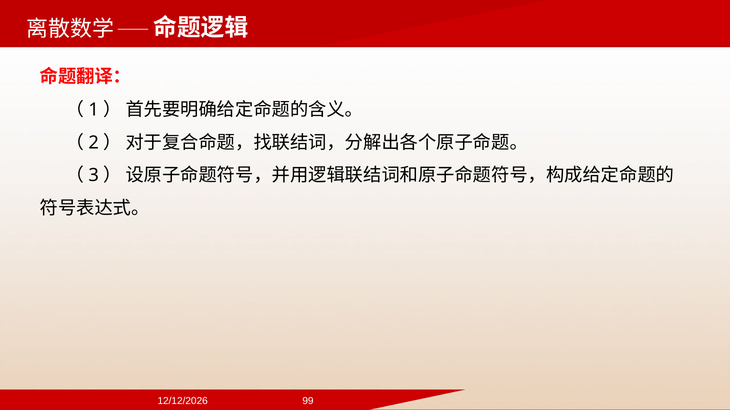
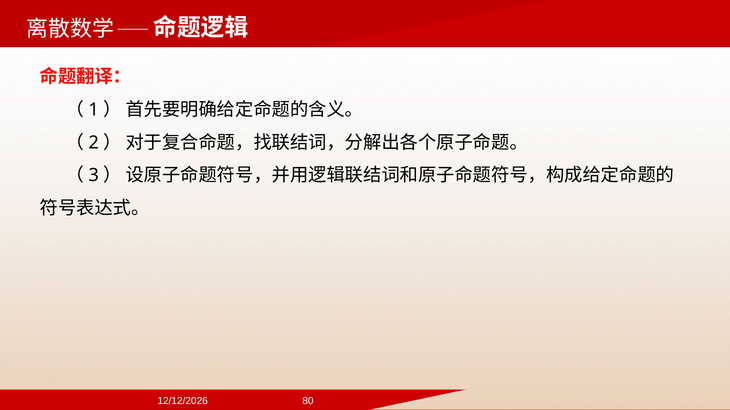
99: 99 -> 80 (308, 402)
